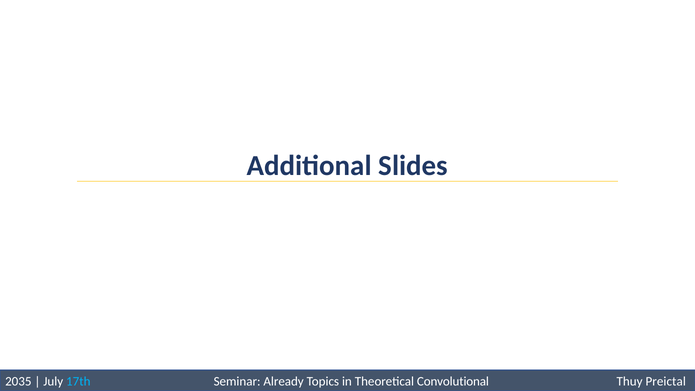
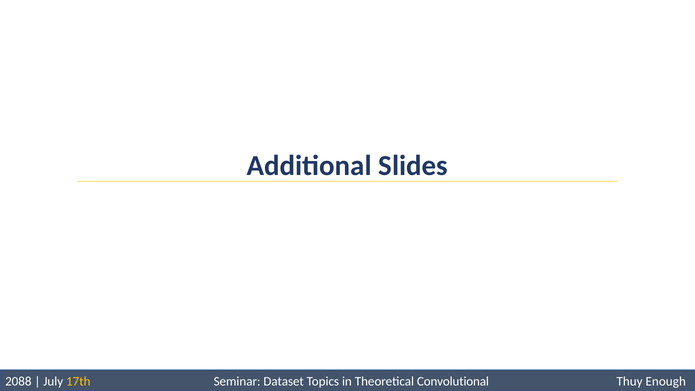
2035: 2035 -> 2088 (18, 381)
17th colour: light blue -> yellow (78, 381)
Already: Already -> Dataset (284, 381)
Preictal: Preictal -> Enough (666, 381)
